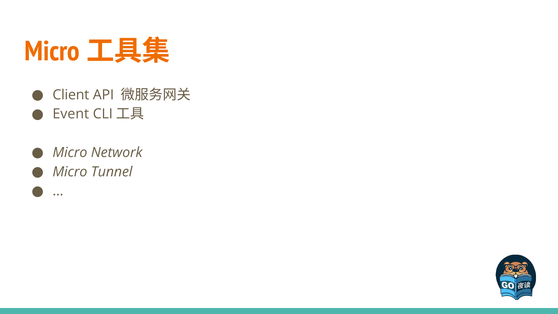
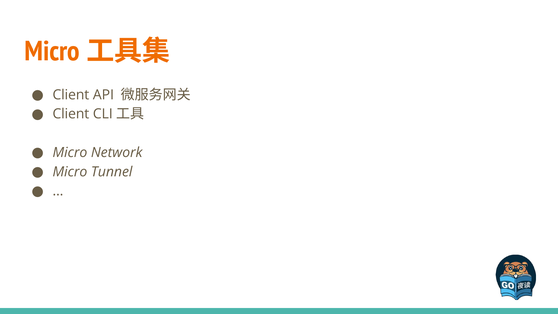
Event: Event -> Client (71, 114)
